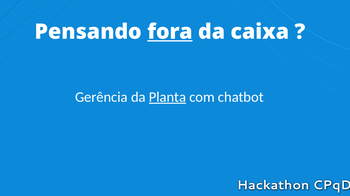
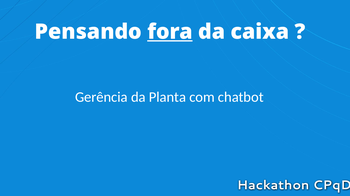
Planta underline: present -> none (167, 97)
